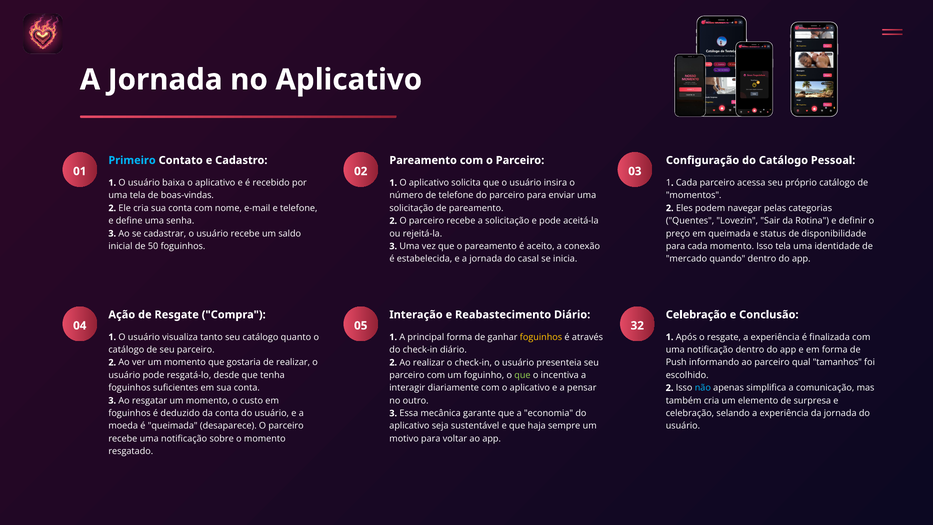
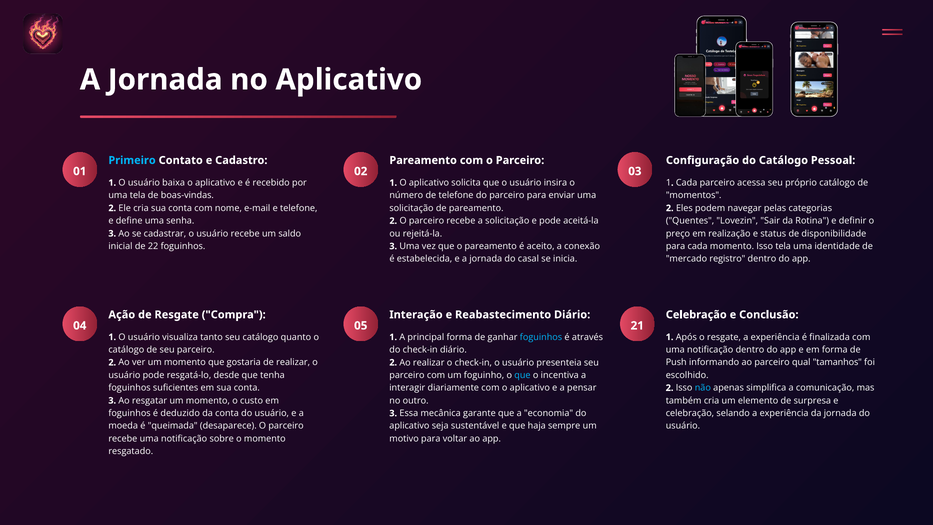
em queimada: queimada -> realização (729, 233)
50: 50 -> 22 (153, 246)
quando: quando -> registro (727, 259)
32: 32 -> 21 (637, 326)
foguinhos colour: yellow -> light blue (541, 337)
que colour: light green -> light blue (522, 375)
